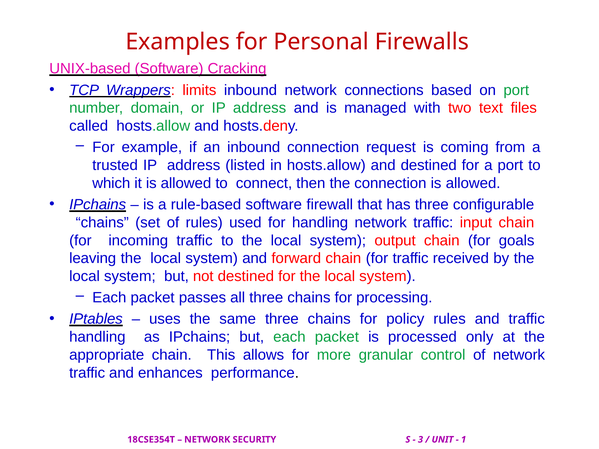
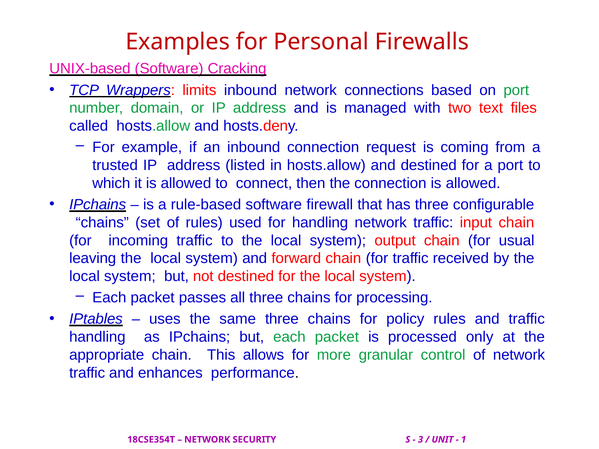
goals: goals -> usual (517, 241)
